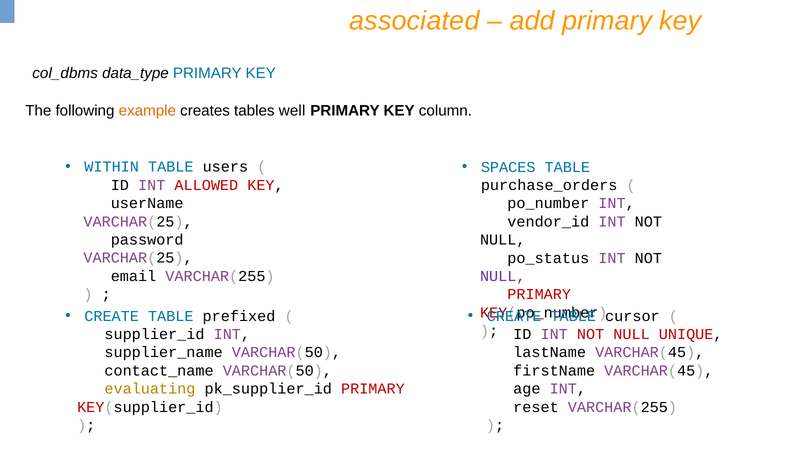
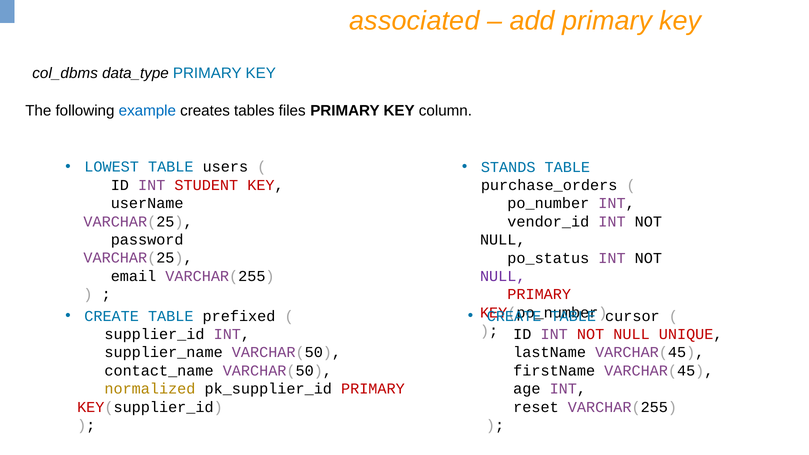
example colour: orange -> blue (147, 111)
well: well -> files (292, 111)
WITHIN: WITHIN -> LOWEST (112, 167)
SPACES: SPACES -> STANDS (508, 167)
ALLOWED: ALLOWED -> STUDENT (206, 185)
evaluating: evaluating -> normalized (150, 389)
